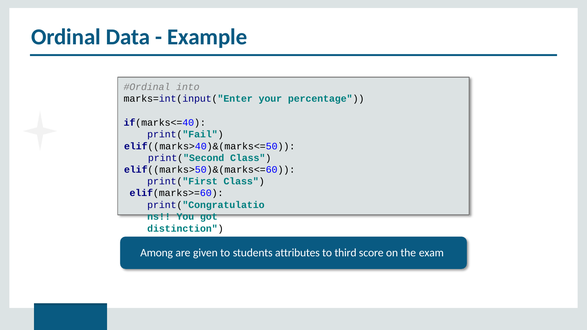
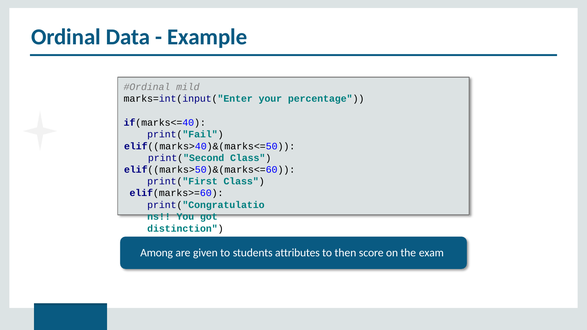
into: into -> mild (188, 87)
third: third -> then (345, 253)
